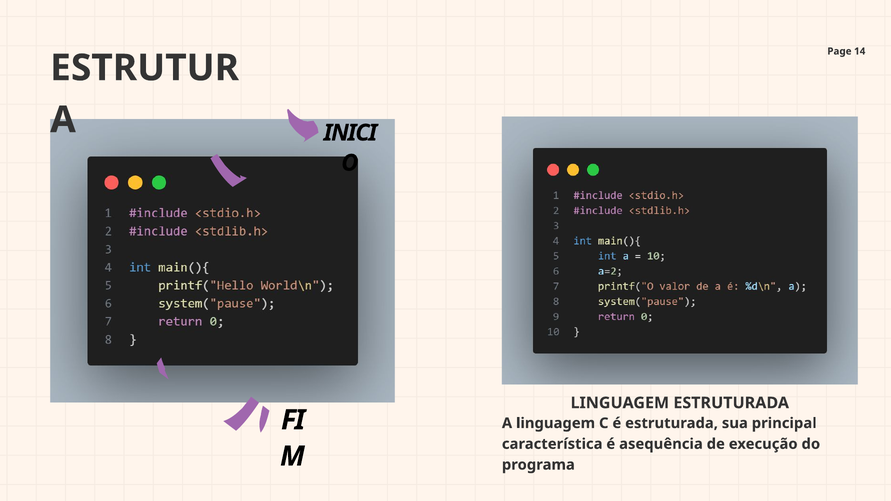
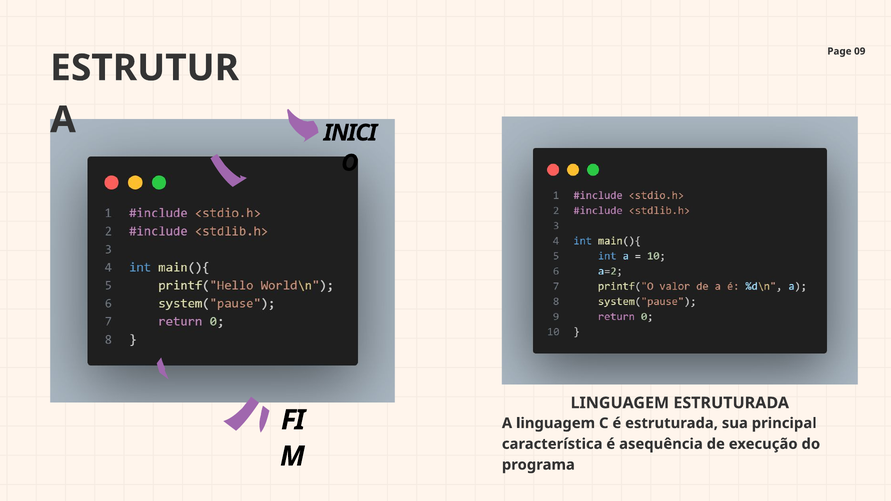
14: 14 -> 09 (860, 51)
